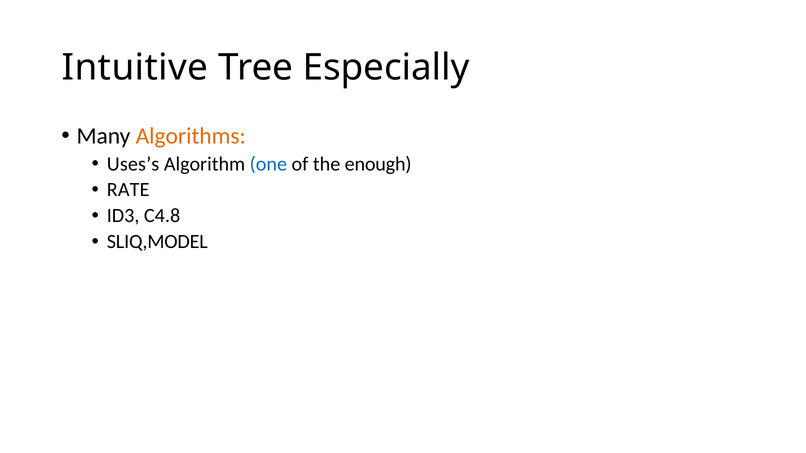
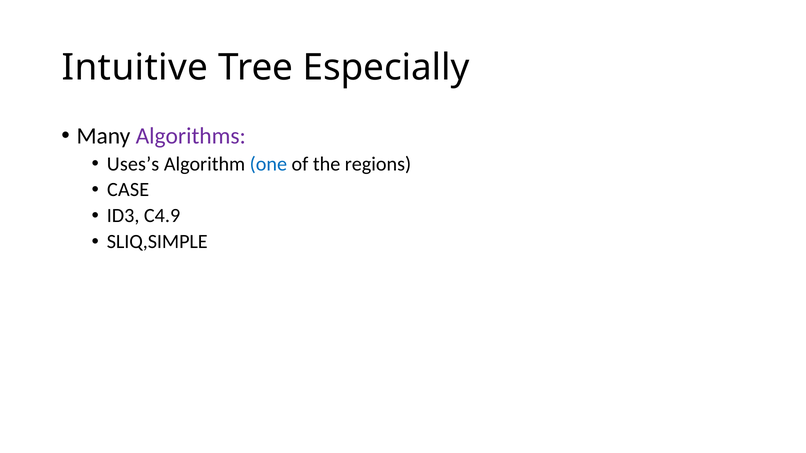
Algorithms colour: orange -> purple (191, 136)
enough: enough -> regions (378, 164)
RATE: RATE -> CASE (128, 190)
C4.8: C4.8 -> C4.9 (162, 216)
SLIQ,MODEL: SLIQ,MODEL -> SLIQ,SIMPLE (157, 242)
